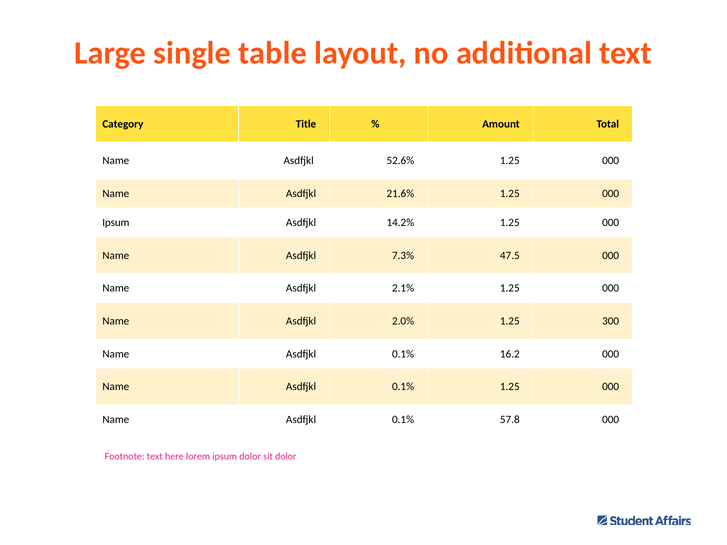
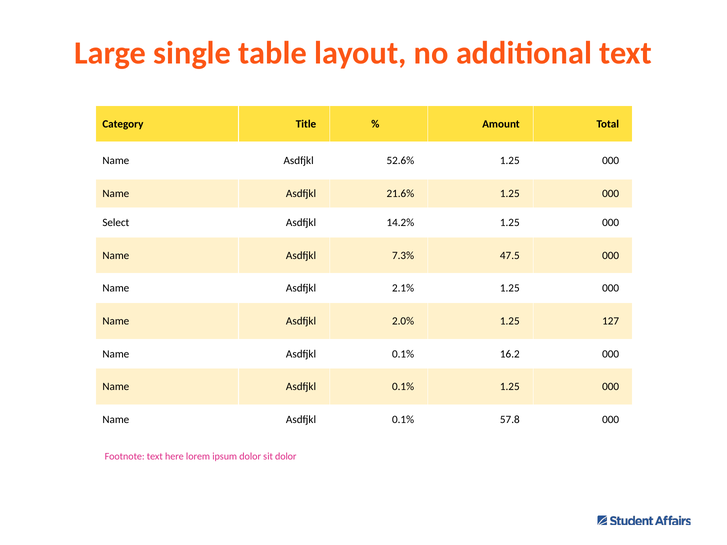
Ipsum: Ipsum -> Select (116, 223)
300: 300 -> 127 (611, 321)
